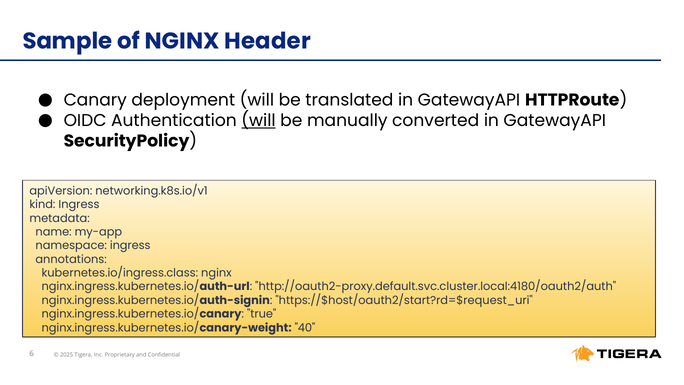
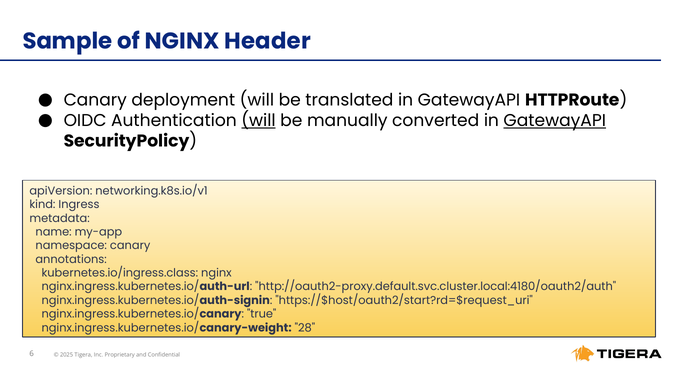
GatewayAPI underline: none -> present (555, 121)
namespace ingress: ingress -> canary (130, 245)
40: 40 -> 28 (305, 328)
